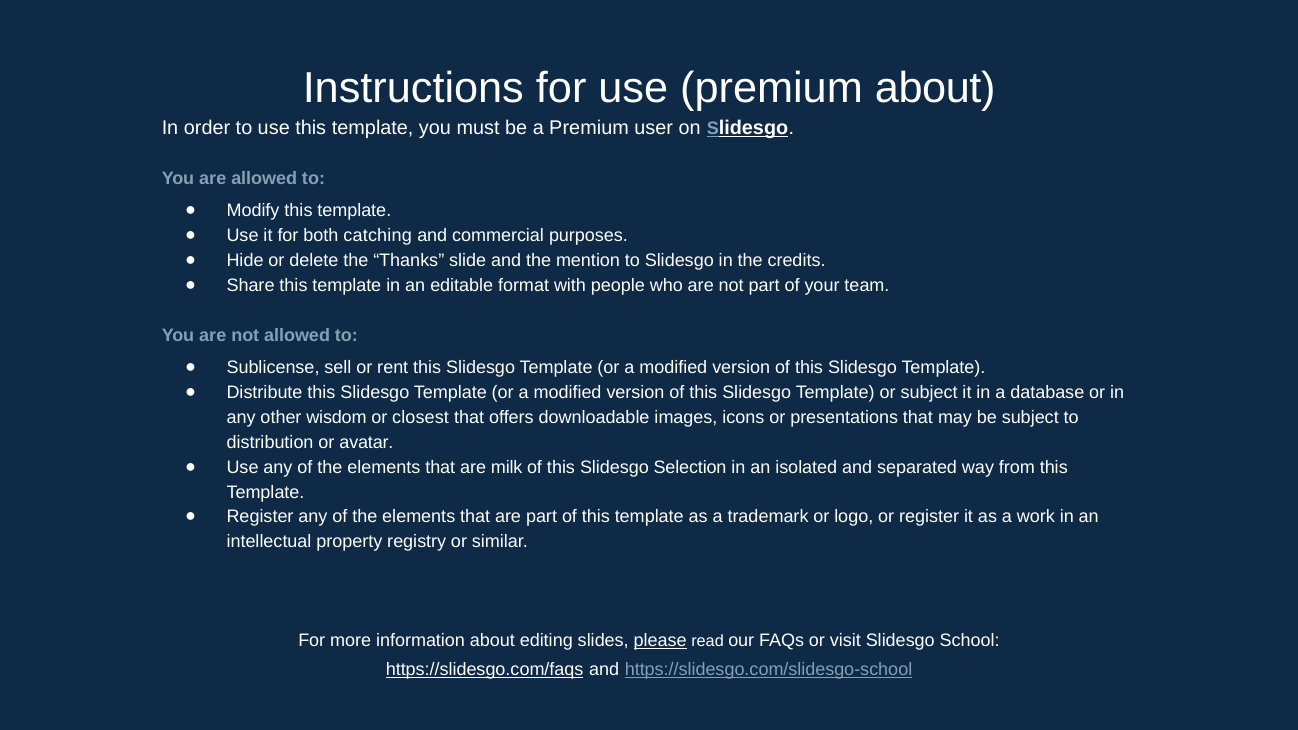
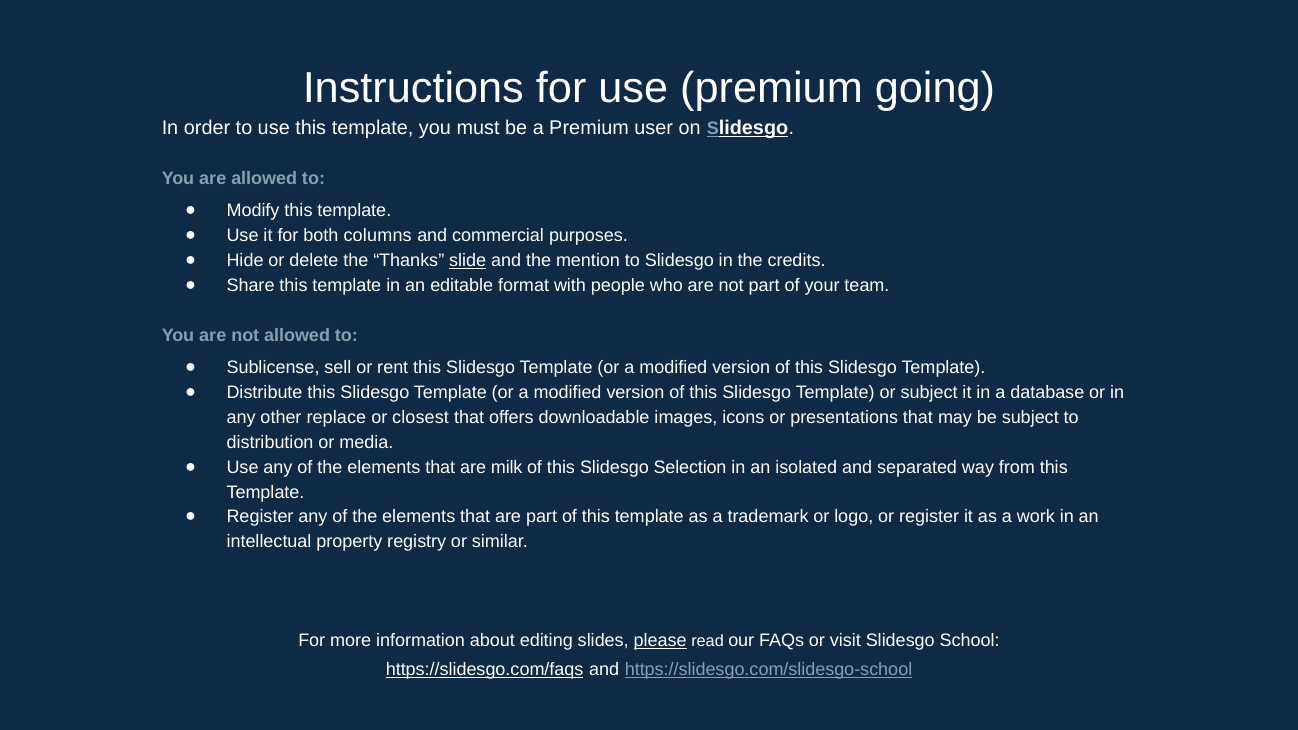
premium about: about -> going (935, 88)
catching: catching -> columns (378, 236)
slide underline: none -> present (468, 261)
wisdom: wisdom -> replace (336, 418)
avatar: avatar -> media (366, 442)
